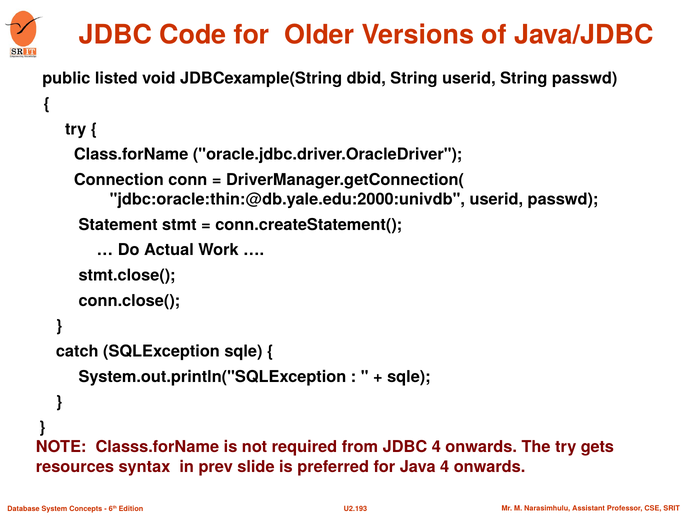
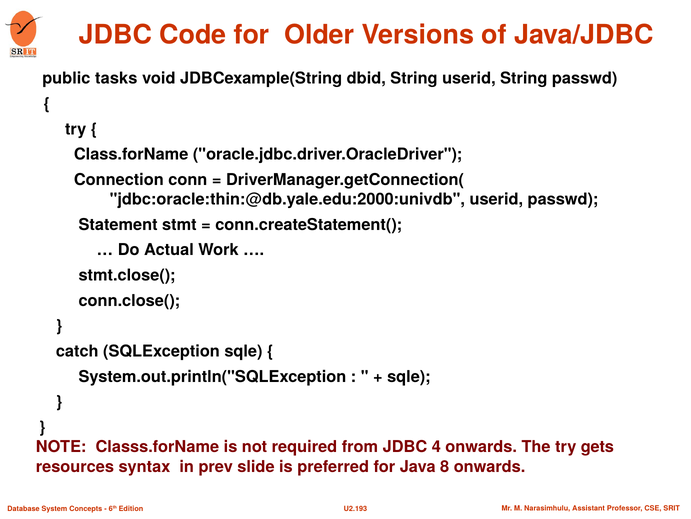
listed: listed -> tasks (116, 78)
Java 4: 4 -> 8 (445, 466)
